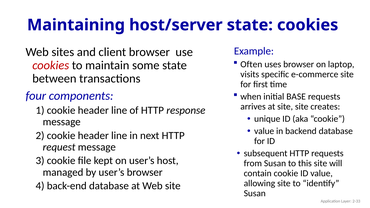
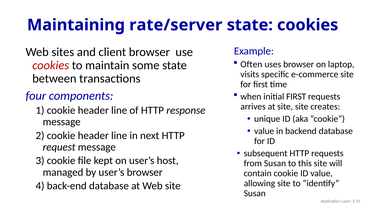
host/server: host/server -> rate/server (176, 25)
initial BASE: BASE -> FIRST (296, 97)
